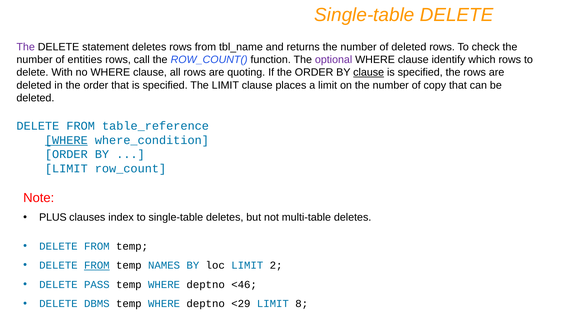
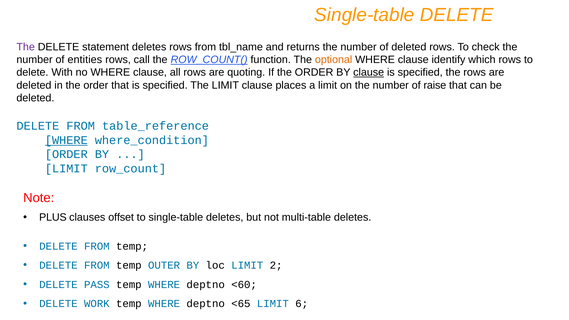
ROW_COUNT( underline: none -> present (209, 60)
optional colour: purple -> orange (334, 60)
copy: copy -> raise (435, 85)
index: index -> offset (121, 217)
FROM underline: present -> none (97, 265)
NAMES: NAMES -> OUTER (164, 265)
<46: <46 -> <60 (244, 285)
DBMS: DBMS -> WORK (97, 304)
<29: <29 -> <65 (241, 304)
8: 8 -> 6 (302, 304)
